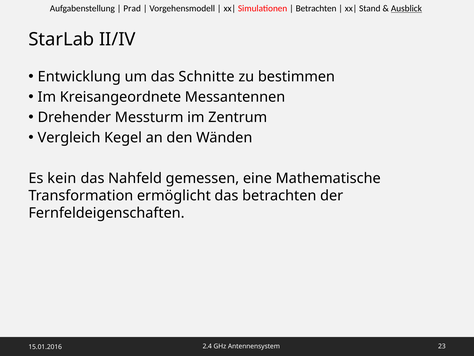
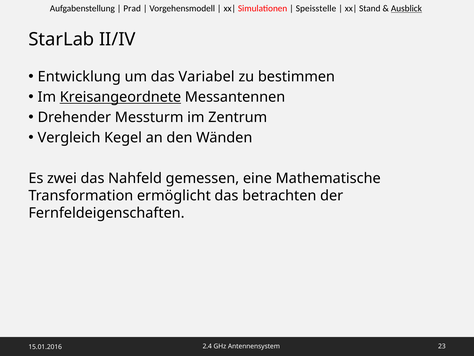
Betrachten: Betrachten -> Speisstelle (316, 9)
Schnitte: Schnitte -> Variabel (207, 77)
Kreisangeordnete underline: none -> present (120, 97)
kein: kein -> zwei (62, 178)
